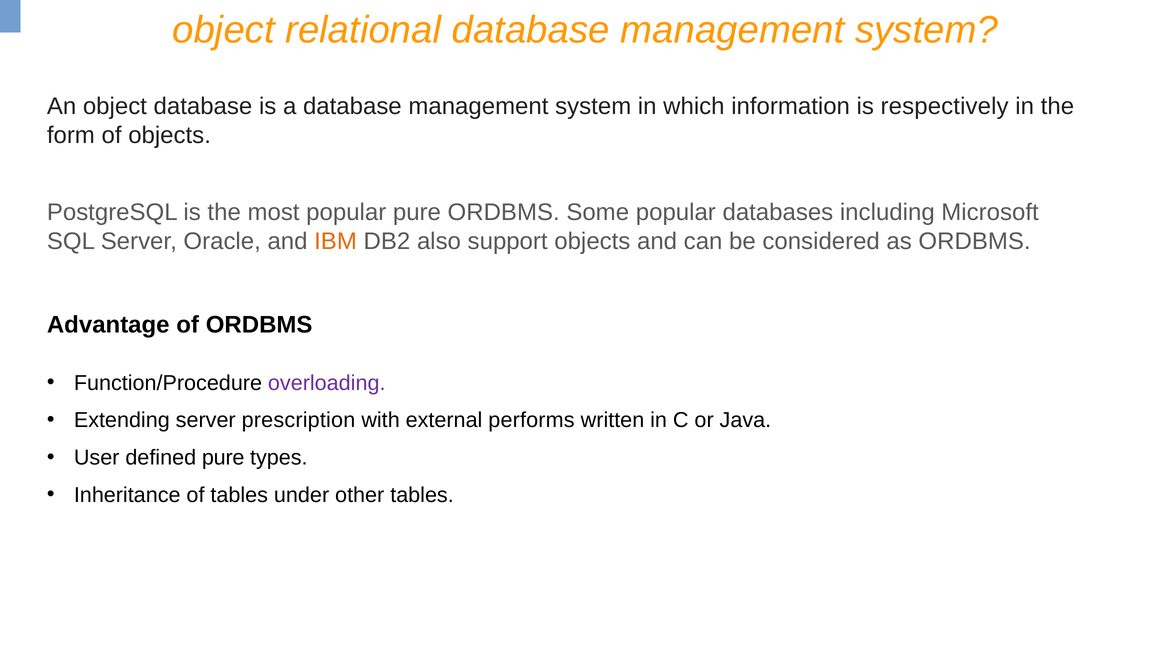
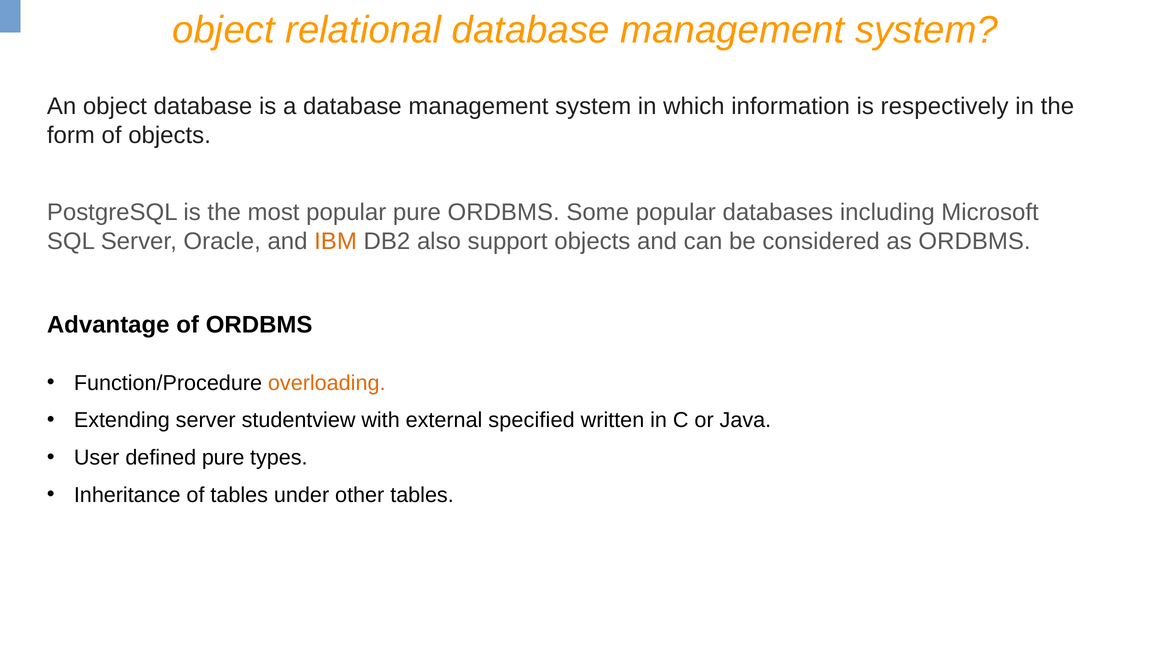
overloading colour: purple -> orange (327, 383)
prescription: prescription -> studentview (299, 421)
performs: performs -> specified (532, 421)
